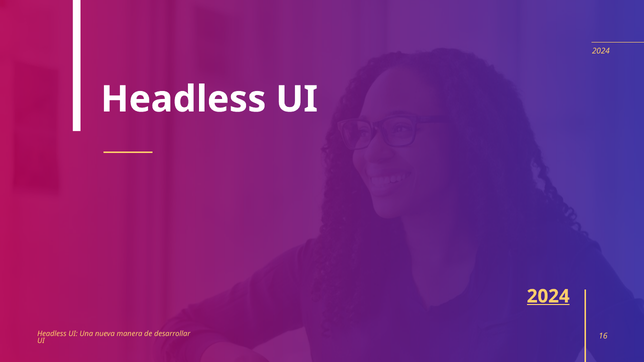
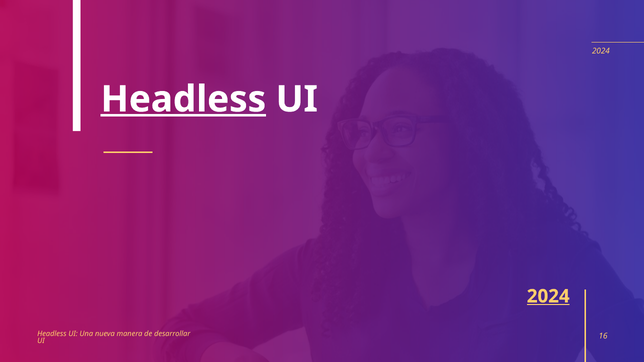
Headless underline: none -> present (183, 99)
